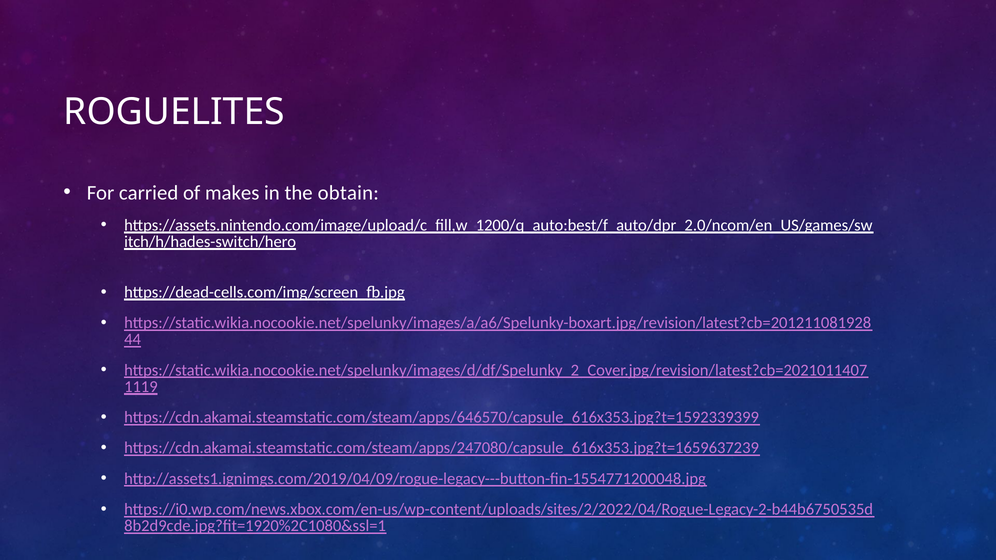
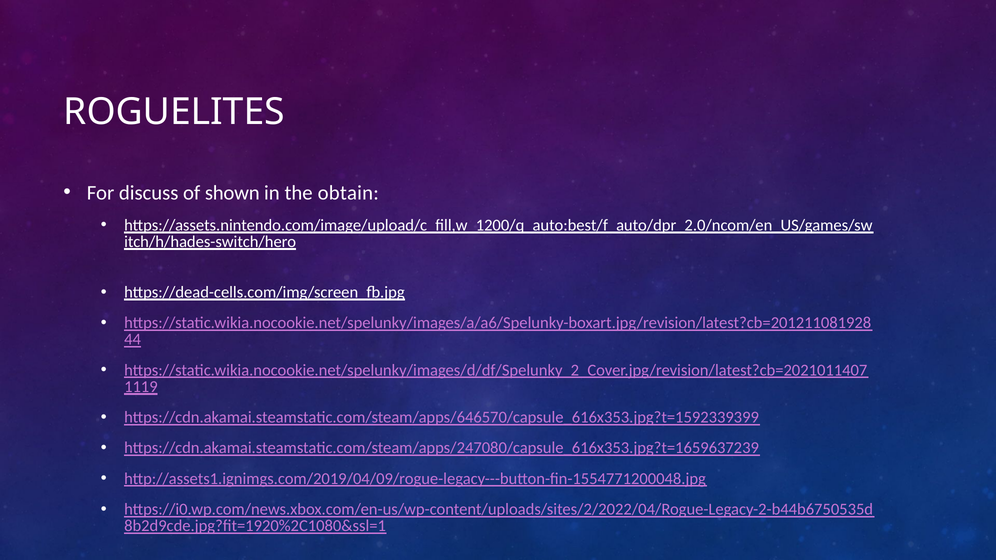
carried: carried -> discuss (149, 193)
makes: makes -> shown (232, 193)
